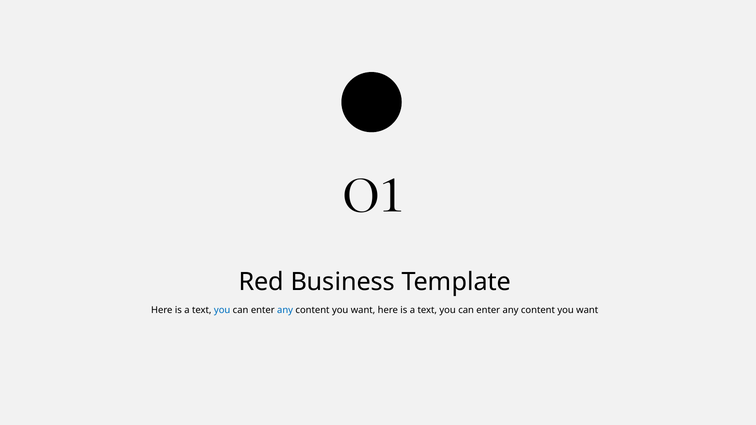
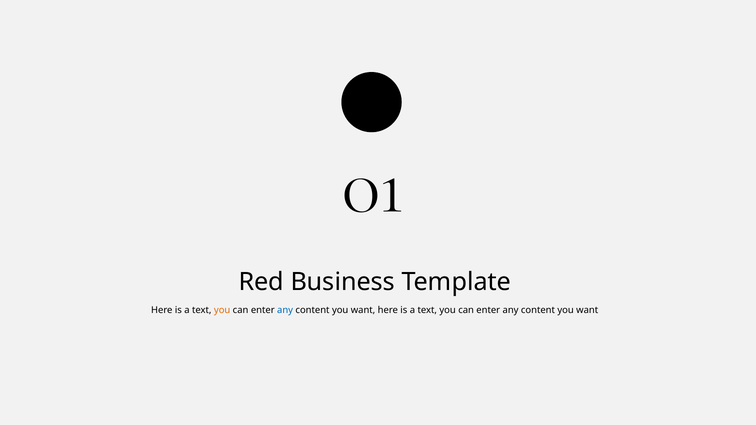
you colour: blue -> orange (222, 310)
